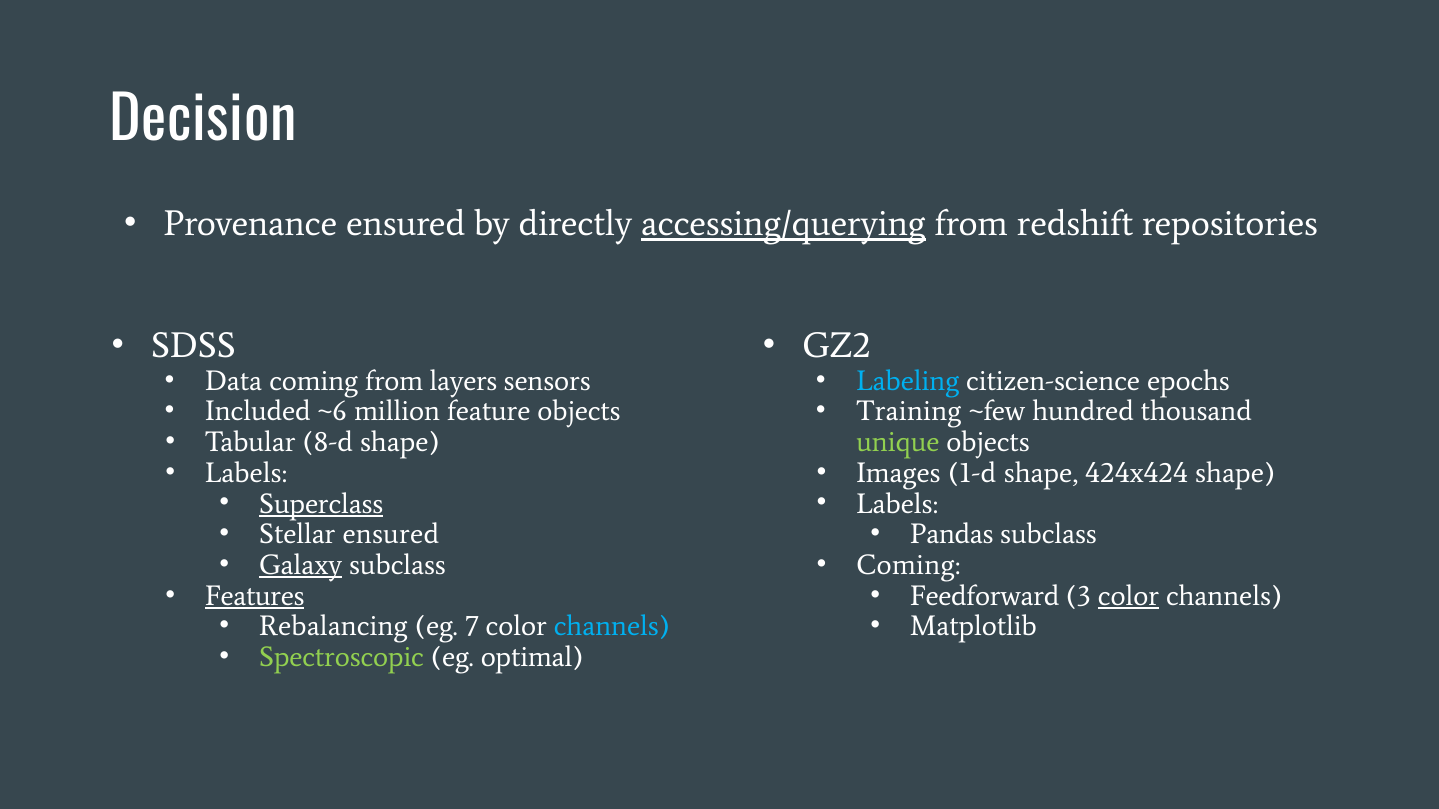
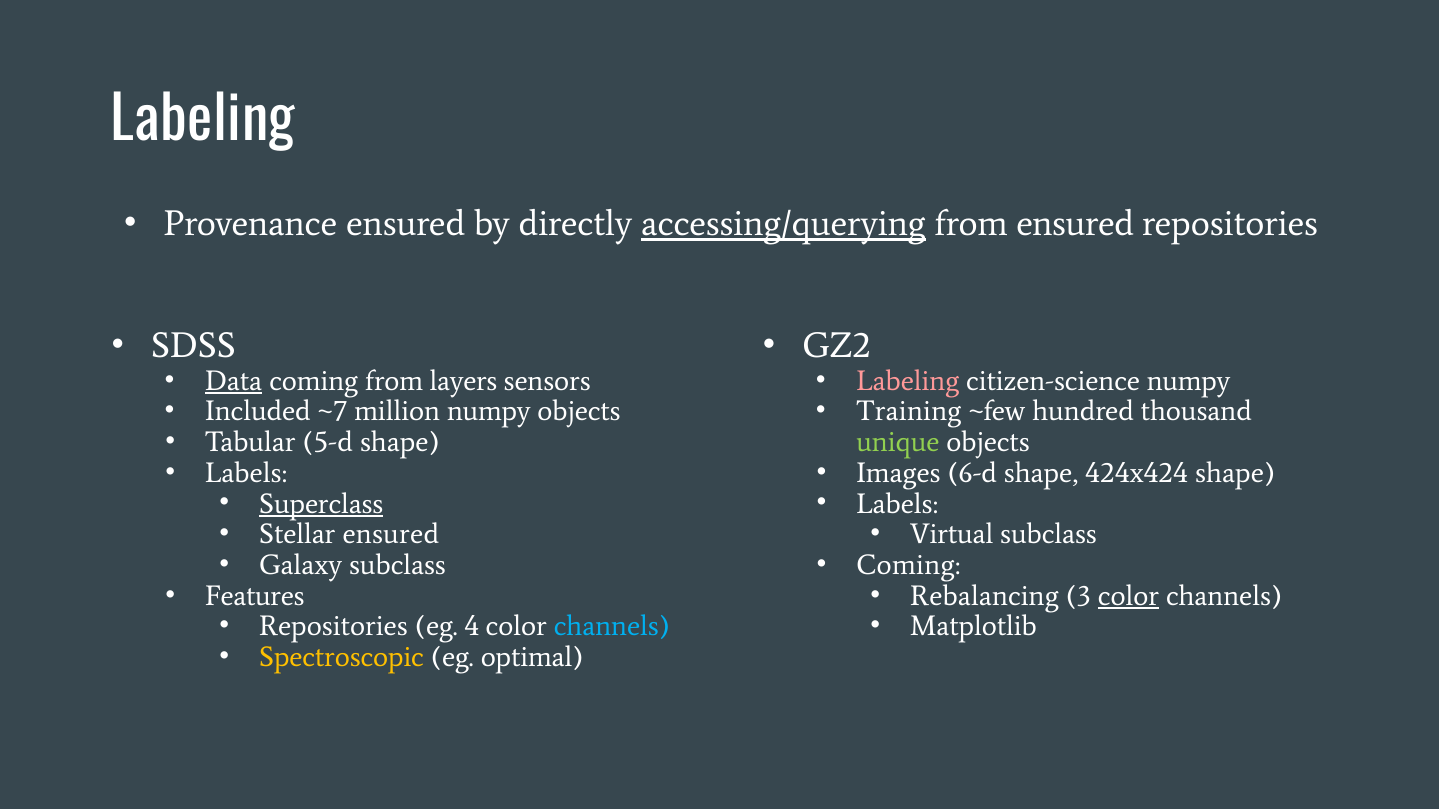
Decision: Decision -> Labeling (203, 121)
from redshift: redshift -> ensured (1075, 224)
Data underline: none -> present (234, 381)
Labeling colour: light blue -> pink (908, 381)
citizen-science epochs: epochs -> numpy (1189, 381)
~6: ~6 -> ~7 (332, 412)
million feature: feature -> numpy (489, 412)
8-d: 8-d -> 5-d (328, 442)
1-d: 1-d -> 6-d (972, 473)
Pandas: Pandas -> Virtual (952, 535)
Galaxy underline: present -> none (301, 565)
Features underline: present -> none (255, 596)
Feedforward: Feedforward -> Rebalancing (984, 596)
Rebalancing: Rebalancing -> Repositories (333, 627)
7: 7 -> 4 (472, 627)
Spectroscopic colour: light green -> yellow (341, 658)
